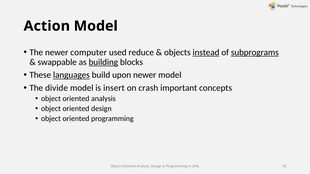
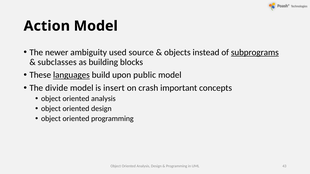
computer: computer -> ambiguity (89, 52)
reduce: reduce -> source (141, 52)
instead underline: present -> none (206, 52)
swappable: swappable -> subclasses (57, 62)
building underline: present -> none (103, 62)
upon newer: newer -> public (145, 75)
